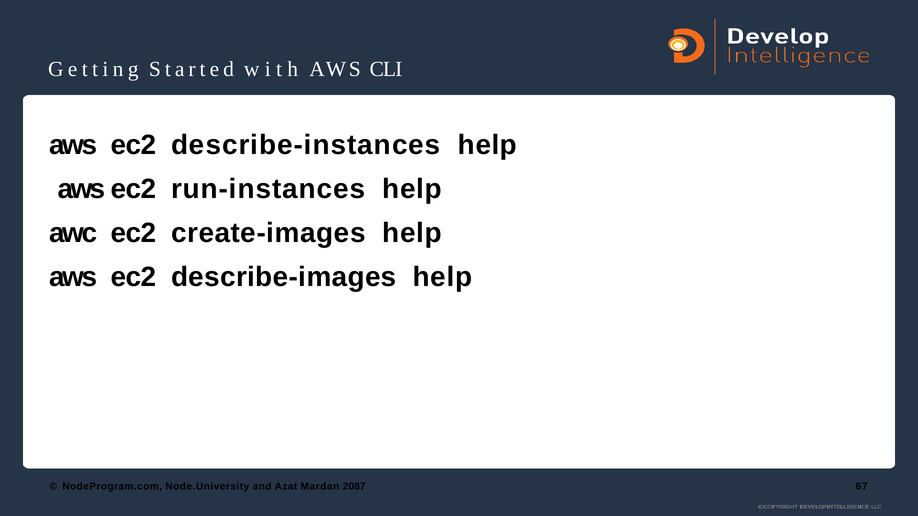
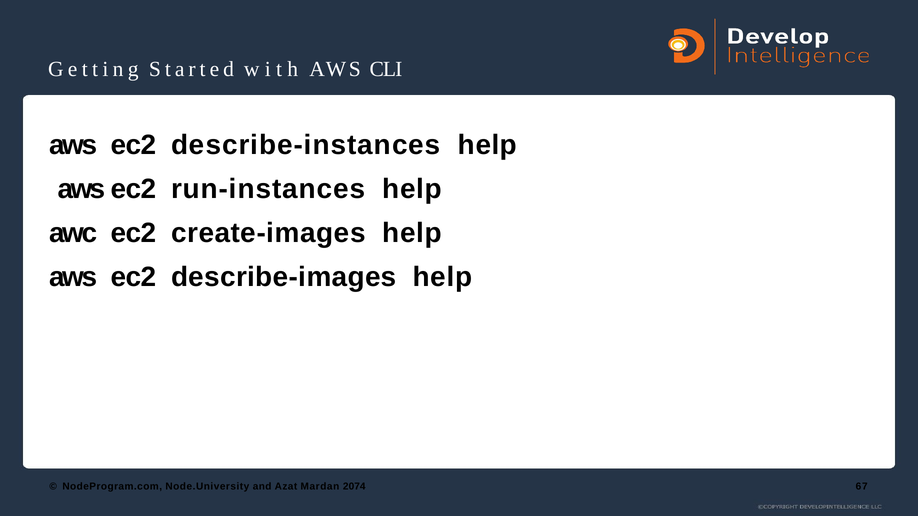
2087: 2087 -> 2074 (354, 487)
